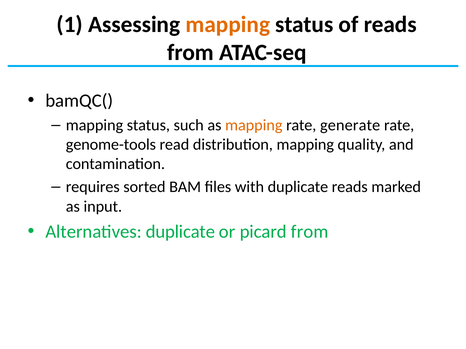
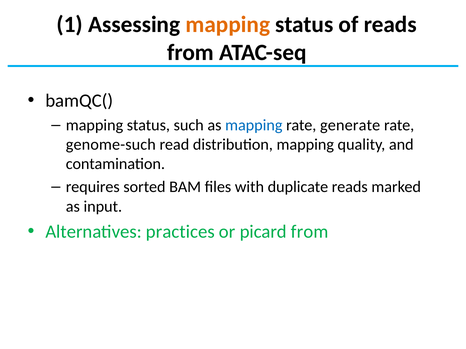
mapping colour: orange -> blue (254, 125)
genome-tools: genome-tools -> genome-such (111, 145)
Alternatives duplicate: duplicate -> practices (180, 232)
